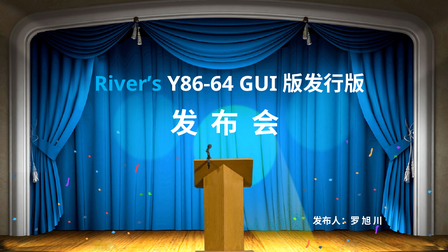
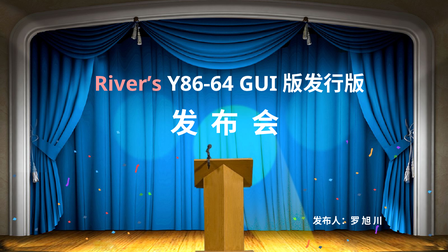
River’s colour: light blue -> pink (128, 84)
